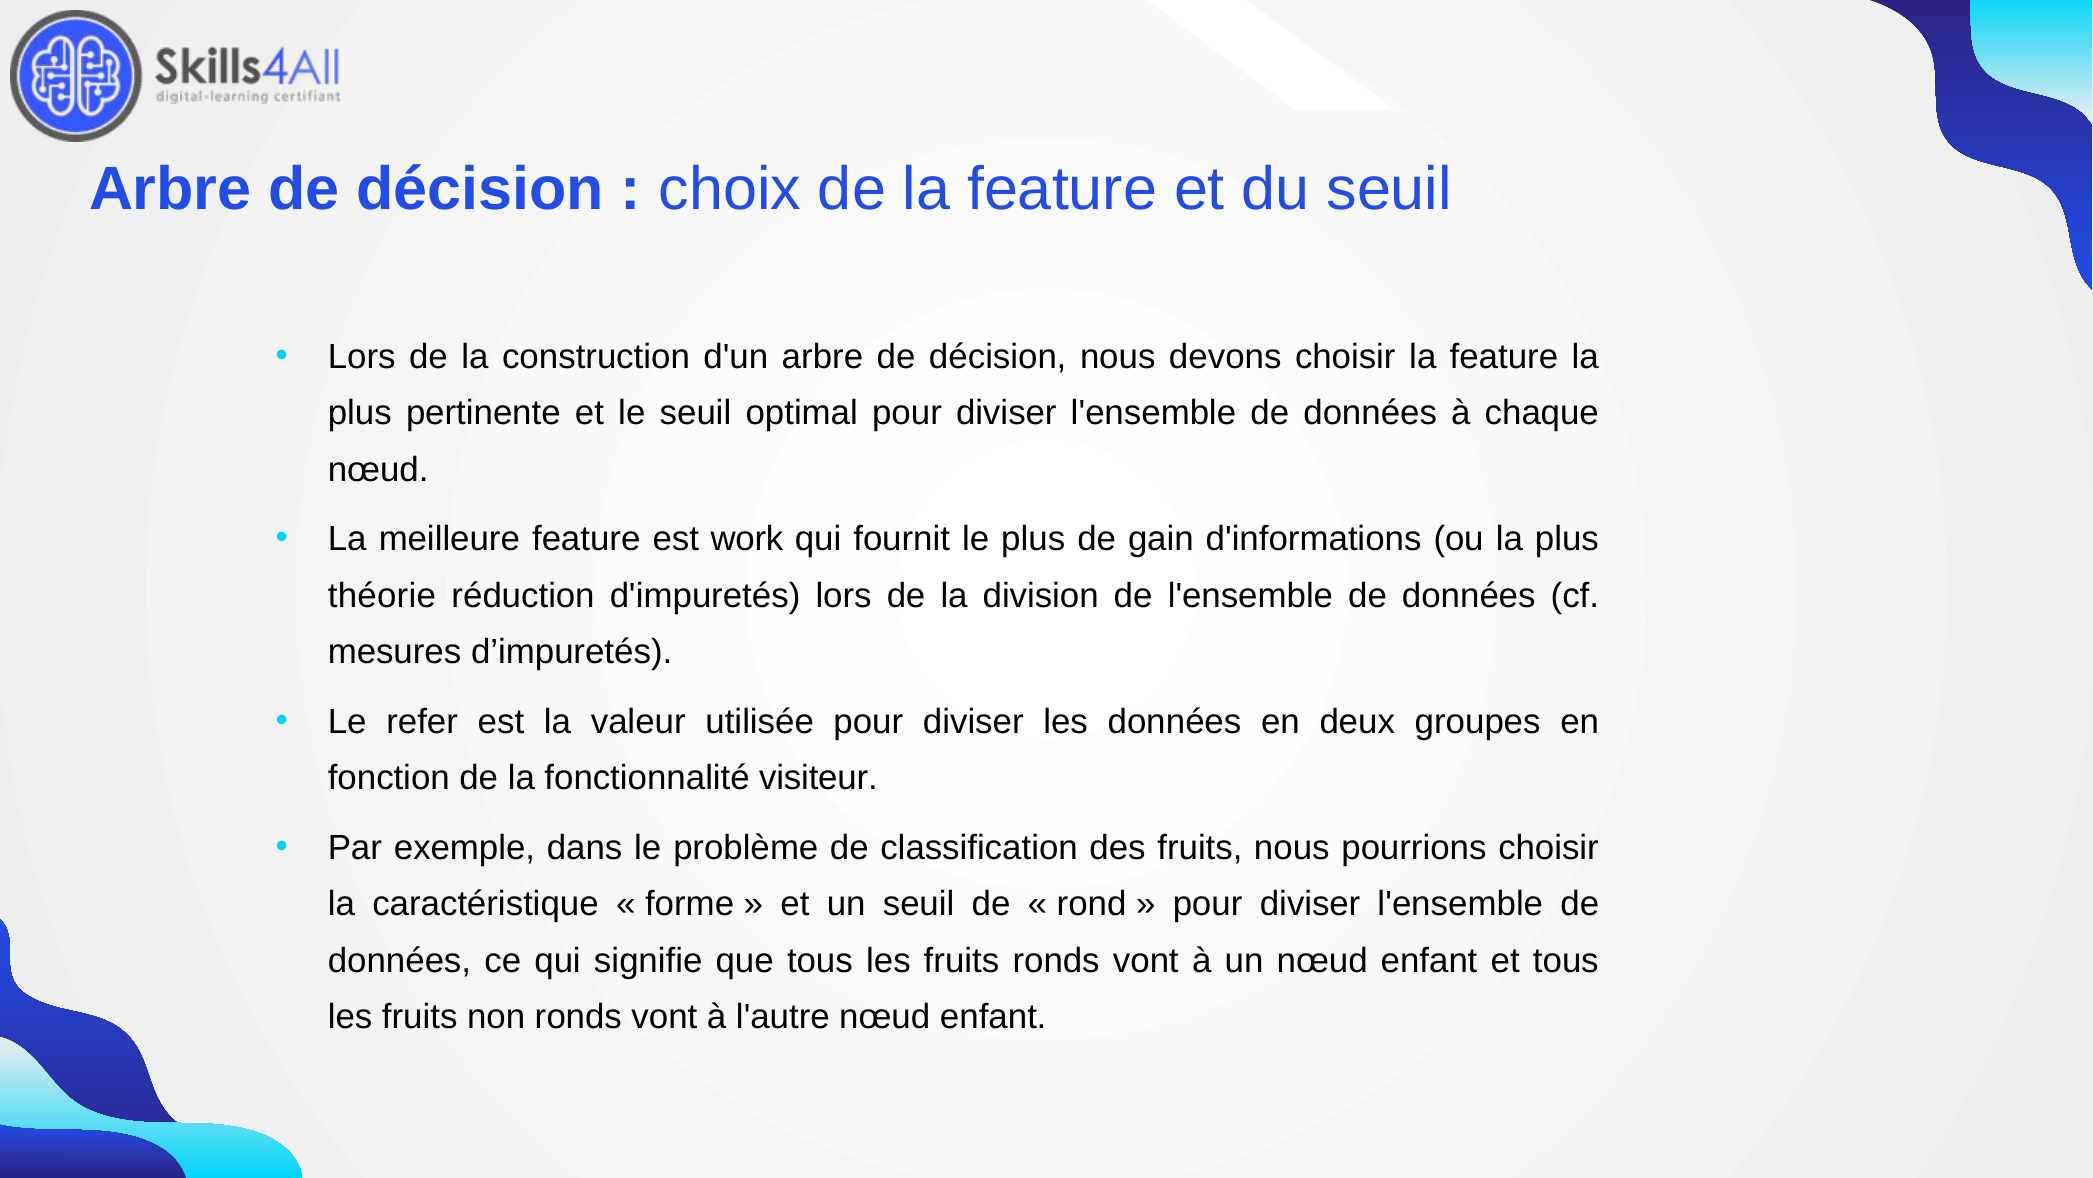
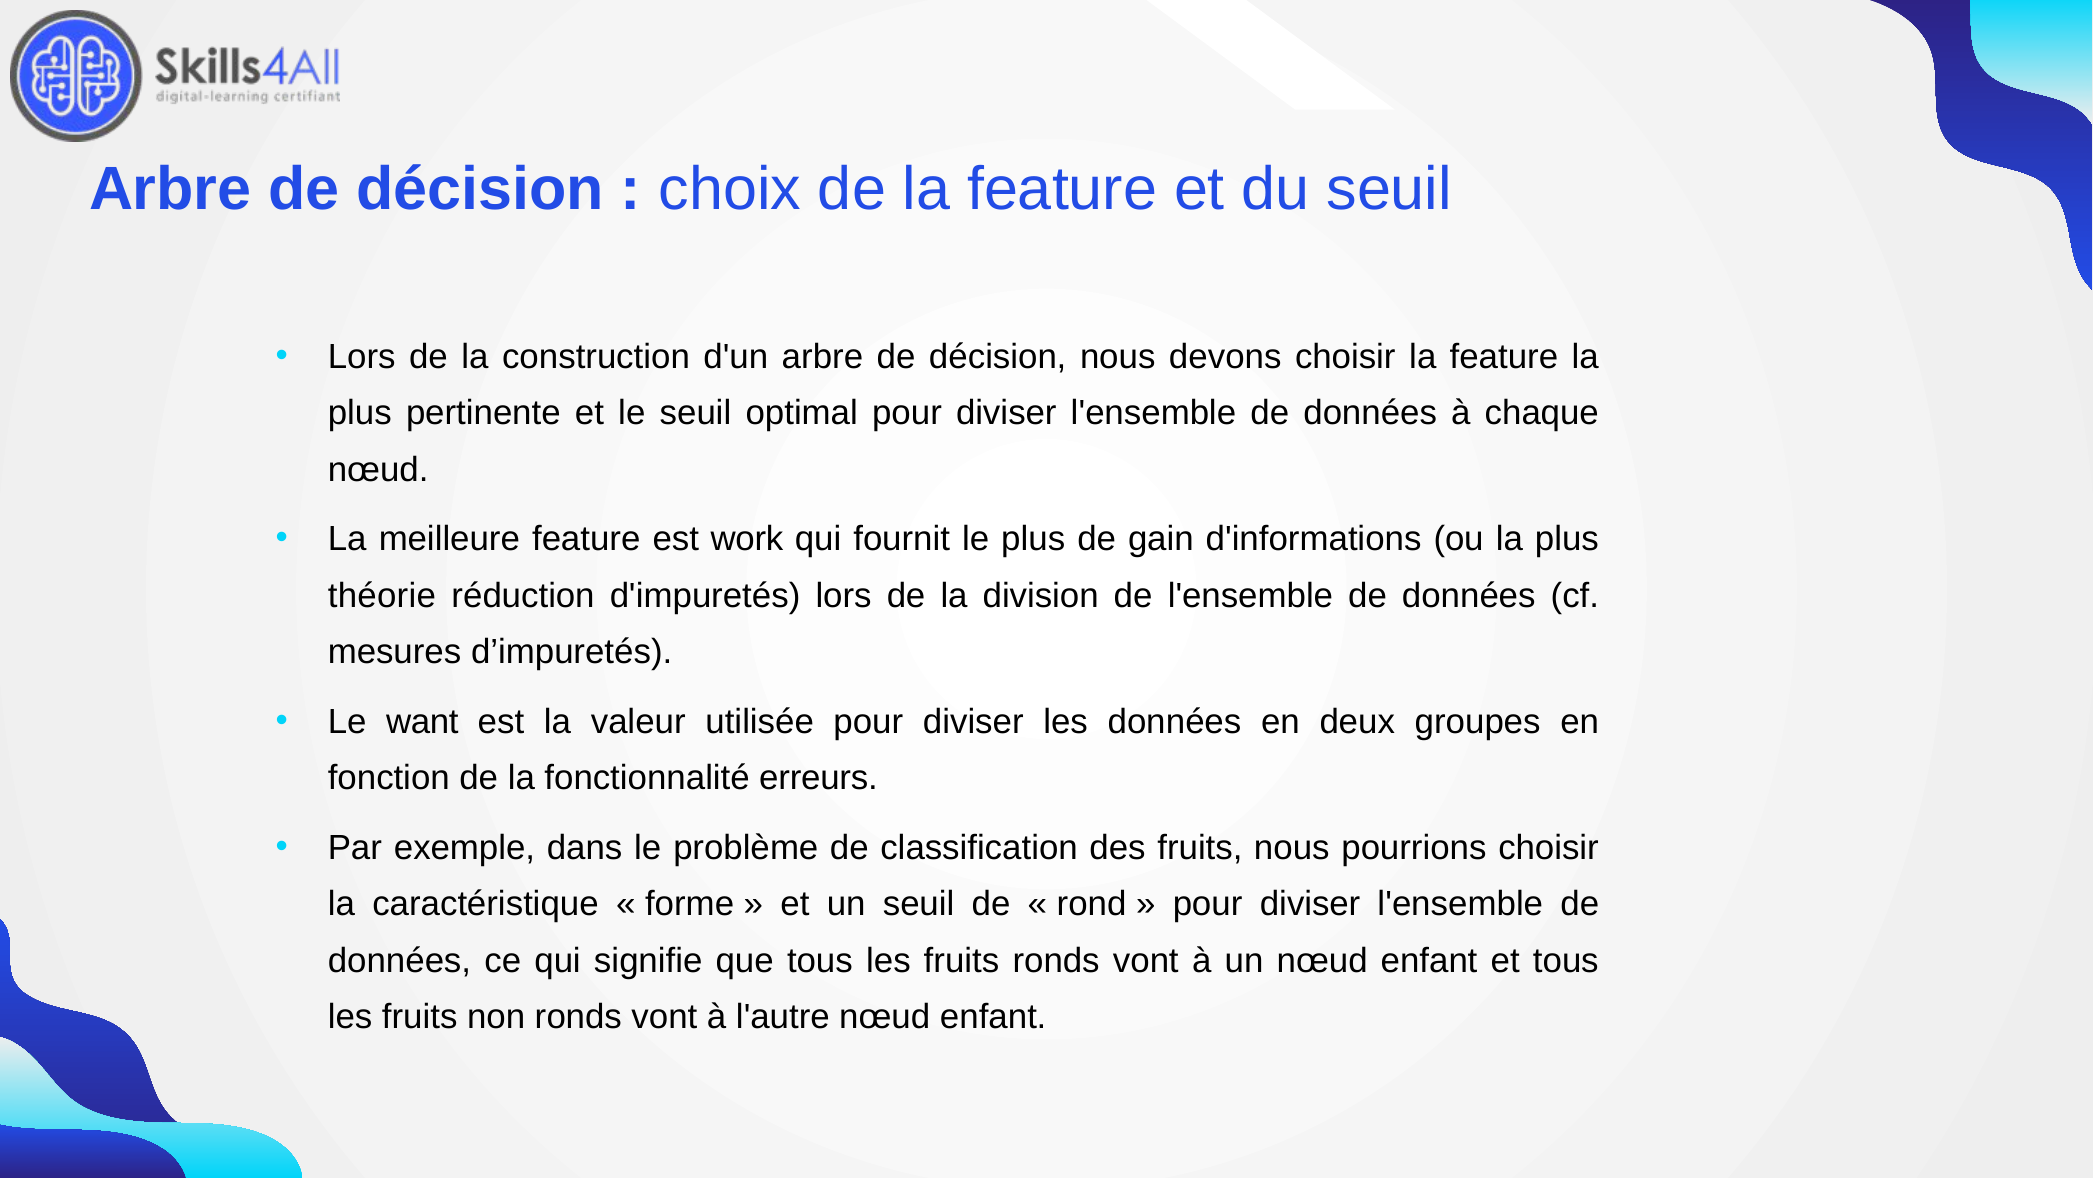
refer: refer -> want (422, 721)
visiteur: visiteur -> erreurs (818, 778)
